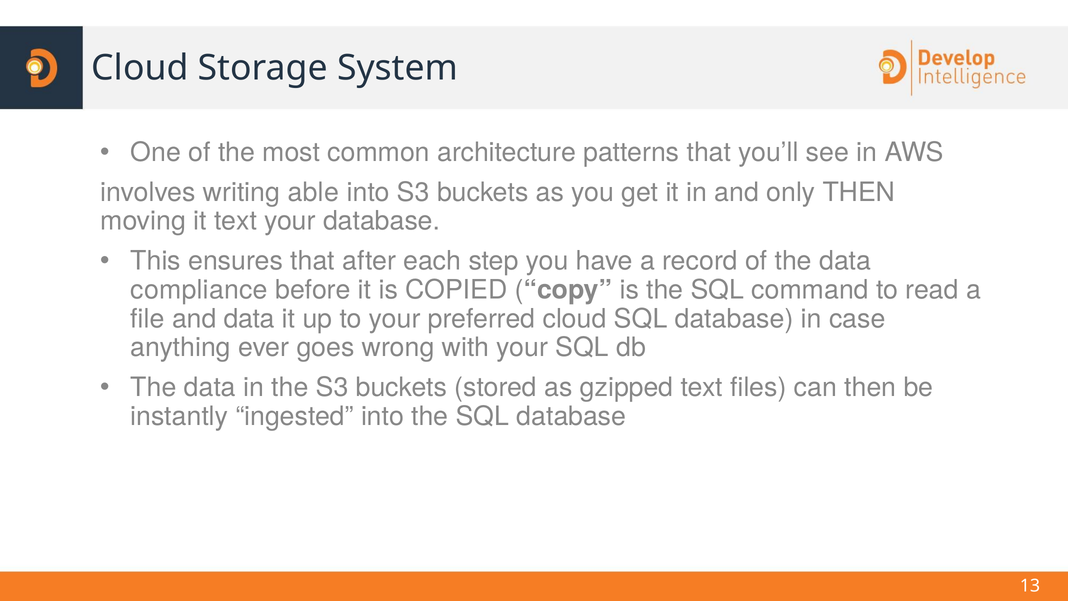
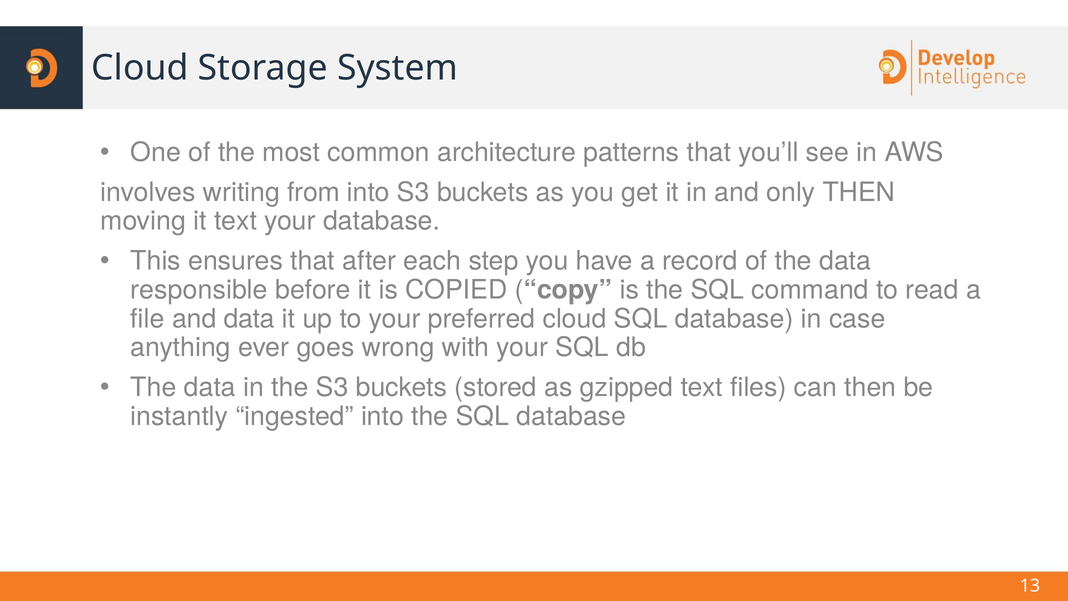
able: able -> from (314, 192)
compliance: compliance -> responsible (199, 290)
